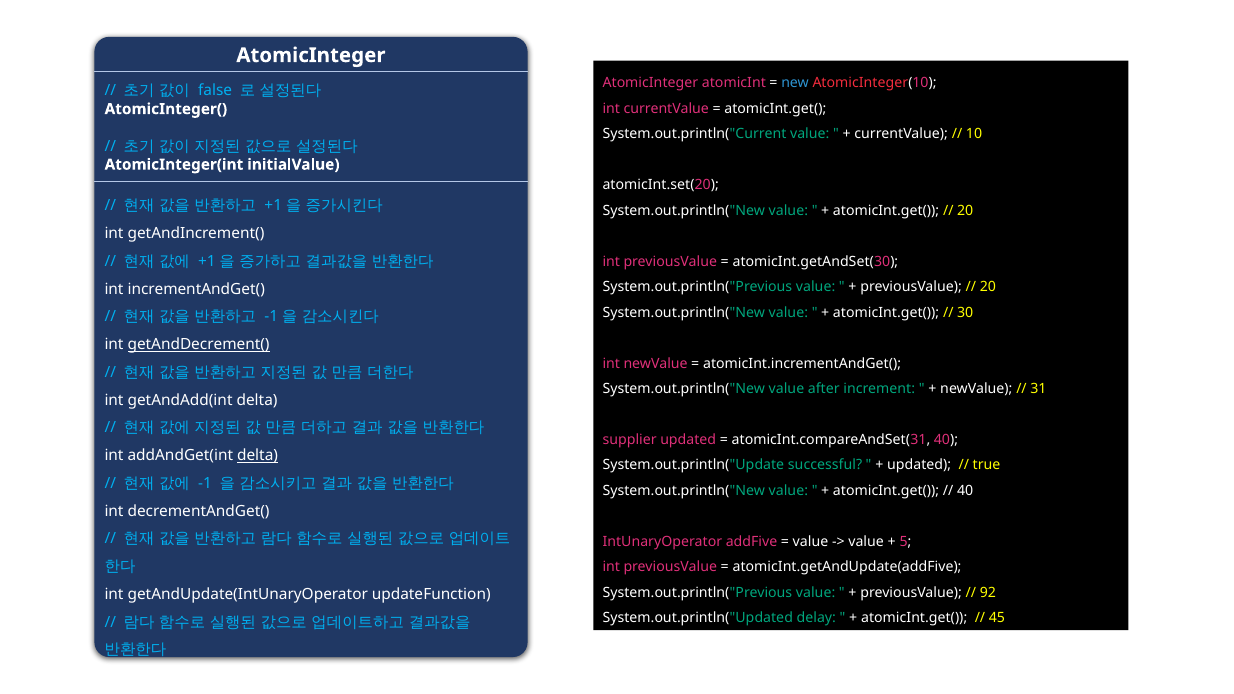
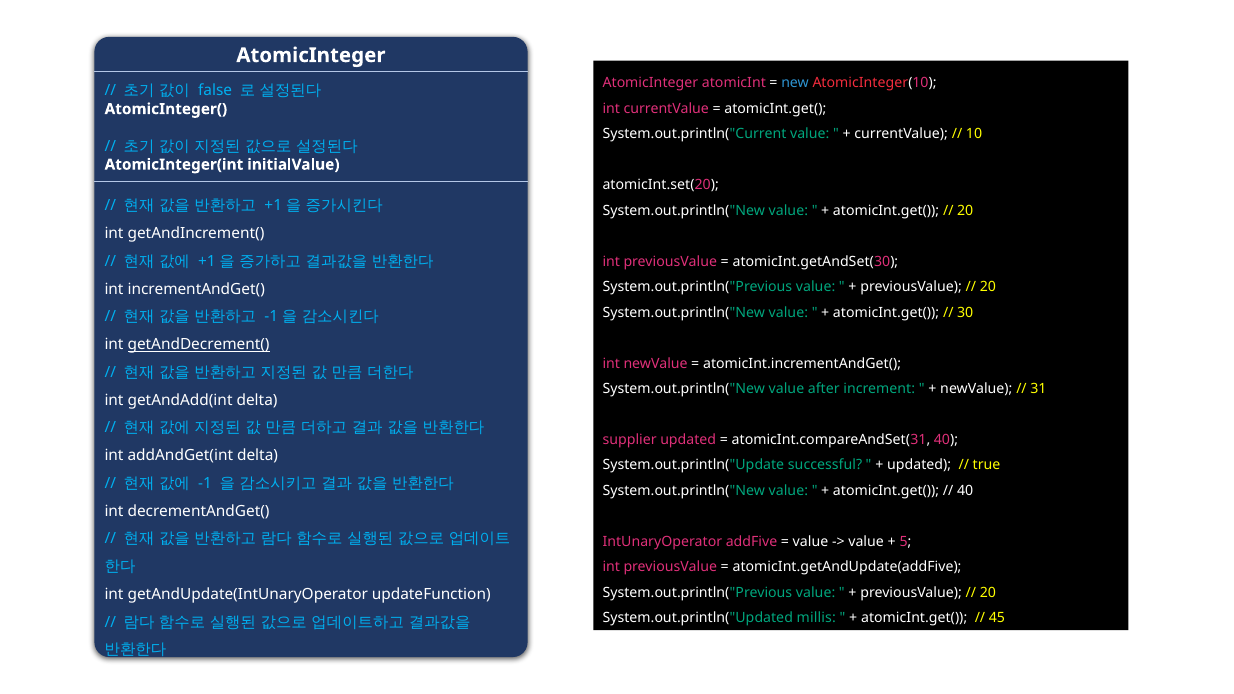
delta underline: present -> none (258, 456)
92: 92 -> 20 (988, 593)
delay: delay -> millis (816, 618)
